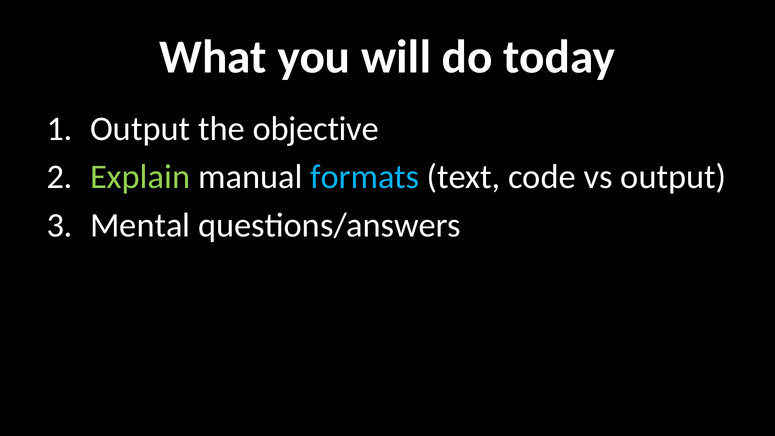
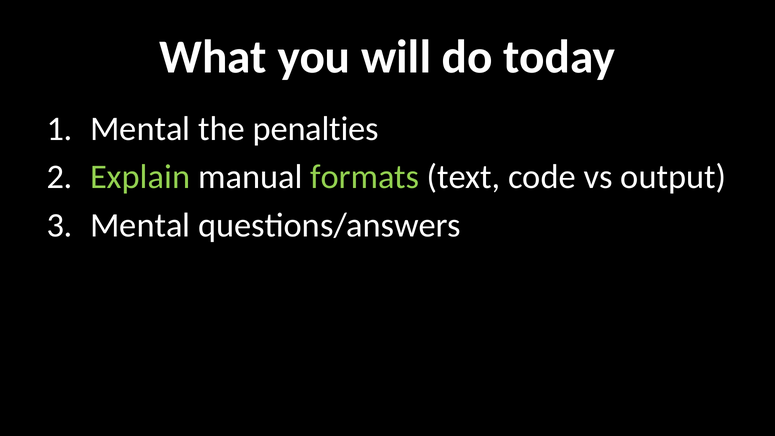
Output: Output -> Mental (140, 129)
objective: objective -> penalties (316, 129)
formats colour: light blue -> light green (365, 177)
